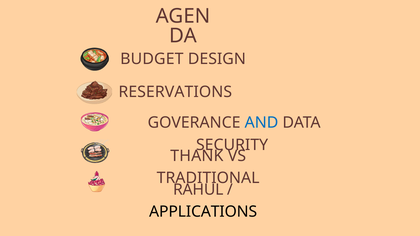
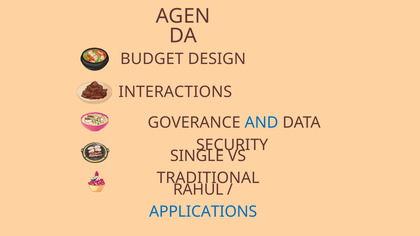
RESERVATIONS: RESERVATIONS -> INTERACTIONS (175, 92)
THANK: THANK -> SINGLE (197, 156)
APPLICATIONS colour: black -> blue (203, 212)
